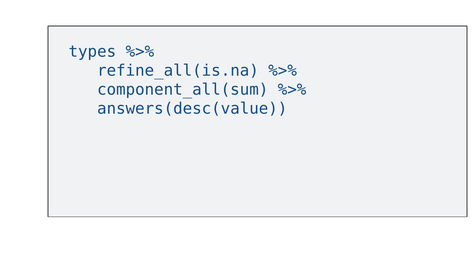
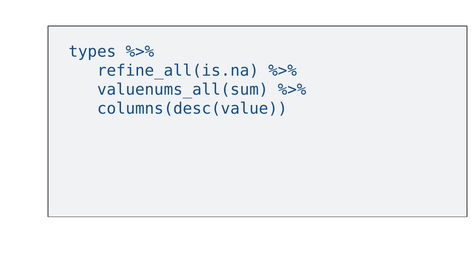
component_all(sum: component_all(sum -> valuenums_all(sum (183, 89)
answers(desc(value: answers(desc(value -> columns(desc(value (192, 108)
